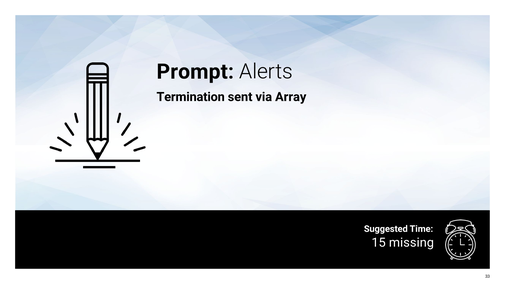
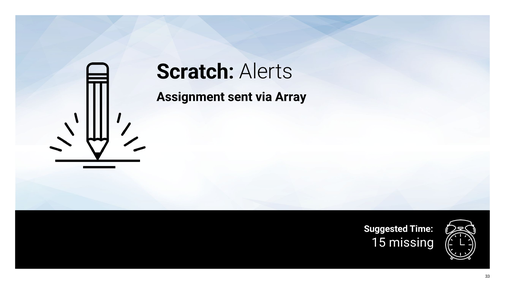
Prompt: Prompt -> Scratch (195, 72)
Termination: Termination -> Assignment (191, 97)
